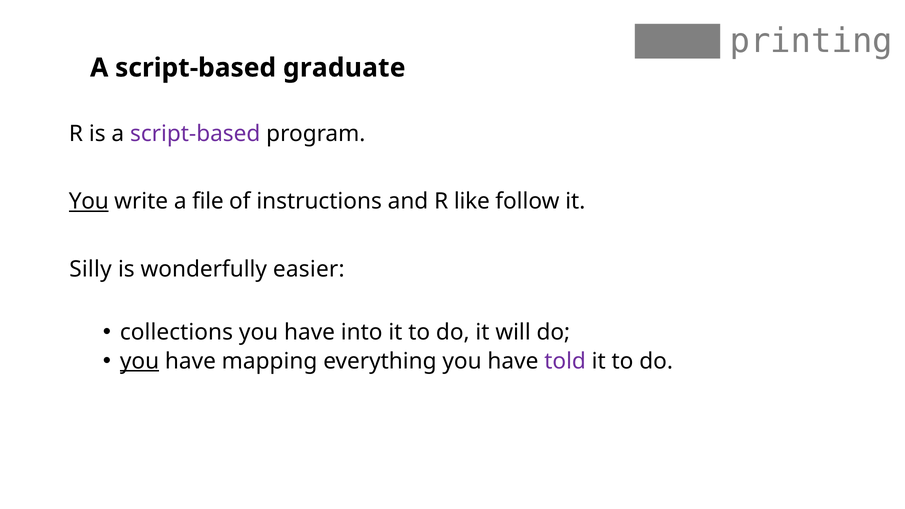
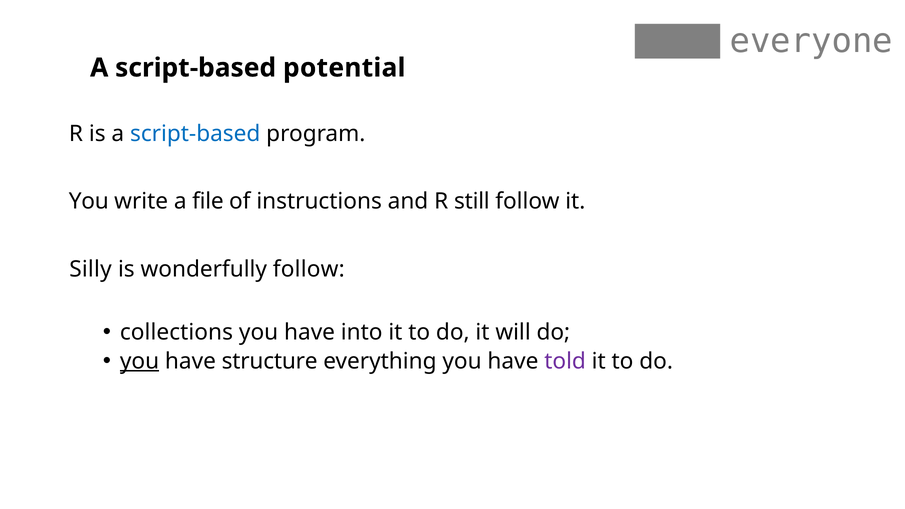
printing: printing -> everyone (811, 41)
graduate: graduate -> potential (344, 68)
script-based colour: purple -> blue (195, 134)
You underline: present -> none (89, 201)
like: like -> still (472, 201)
wonderfully easier: easier -> follow (309, 269)
mapping: mapping -> structure (270, 361)
